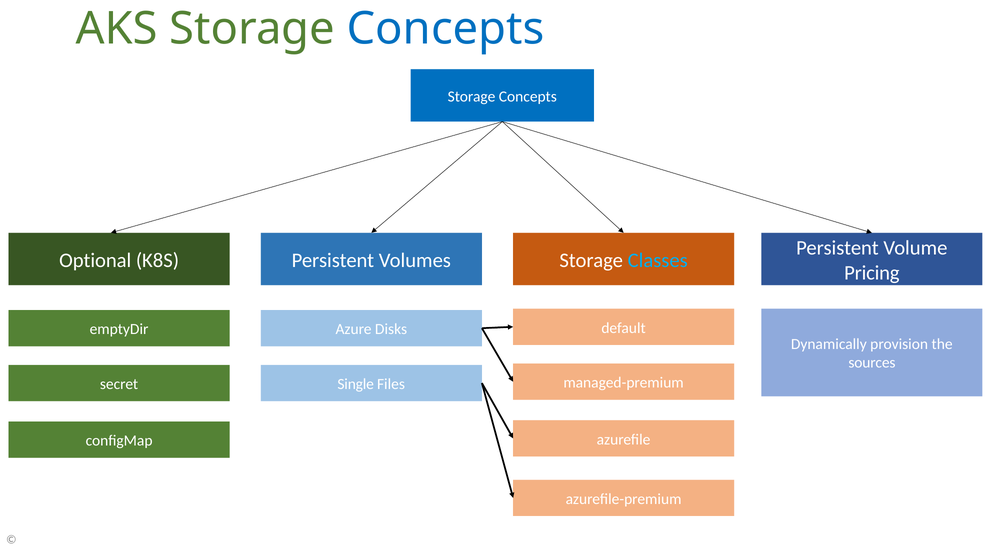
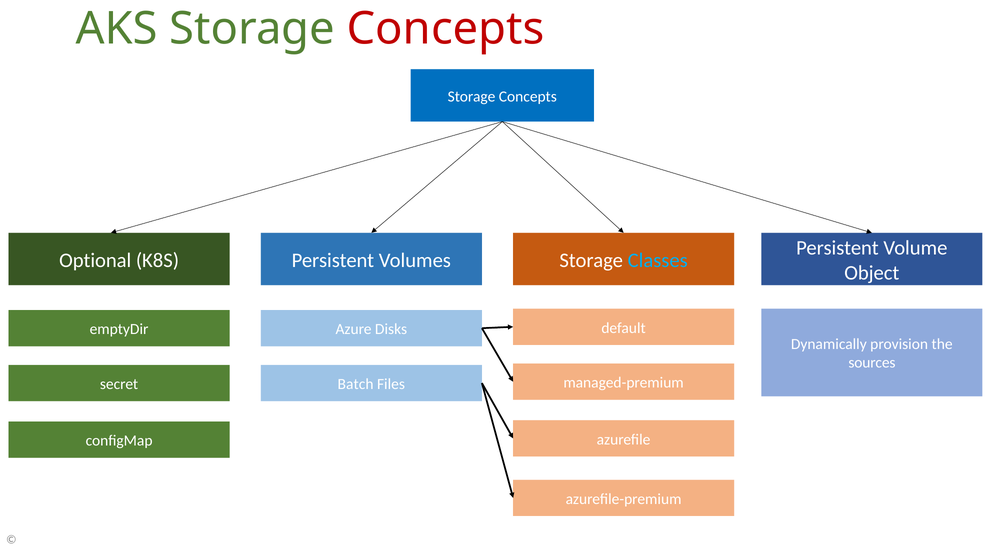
Concepts colour: blue -> red (446, 29)
Pricing: Pricing -> Object (872, 273)
Single: Single -> Batch (356, 384)
